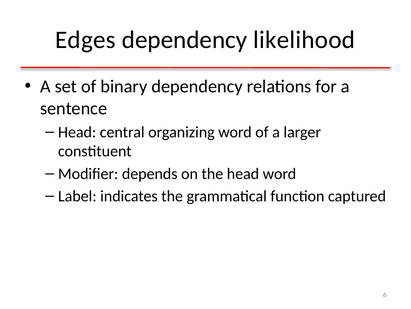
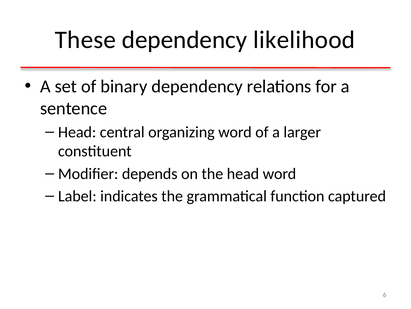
Edges: Edges -> These (85, 40)
